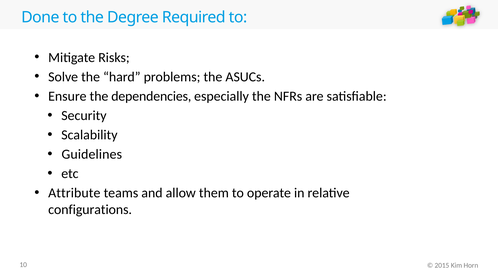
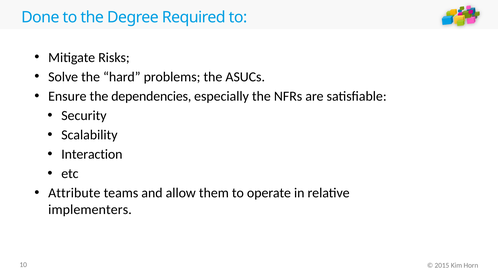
Guidelines: Guidelines -> Interaction (92, 154)
configurations: configurations -> implementers (90, 210)
